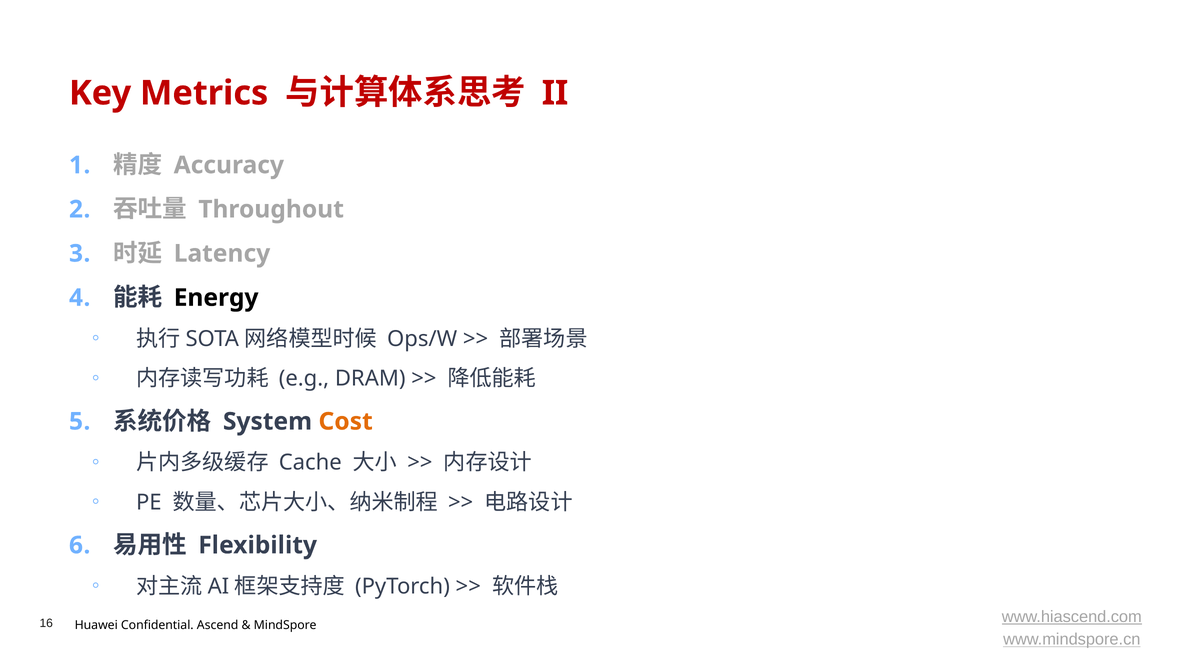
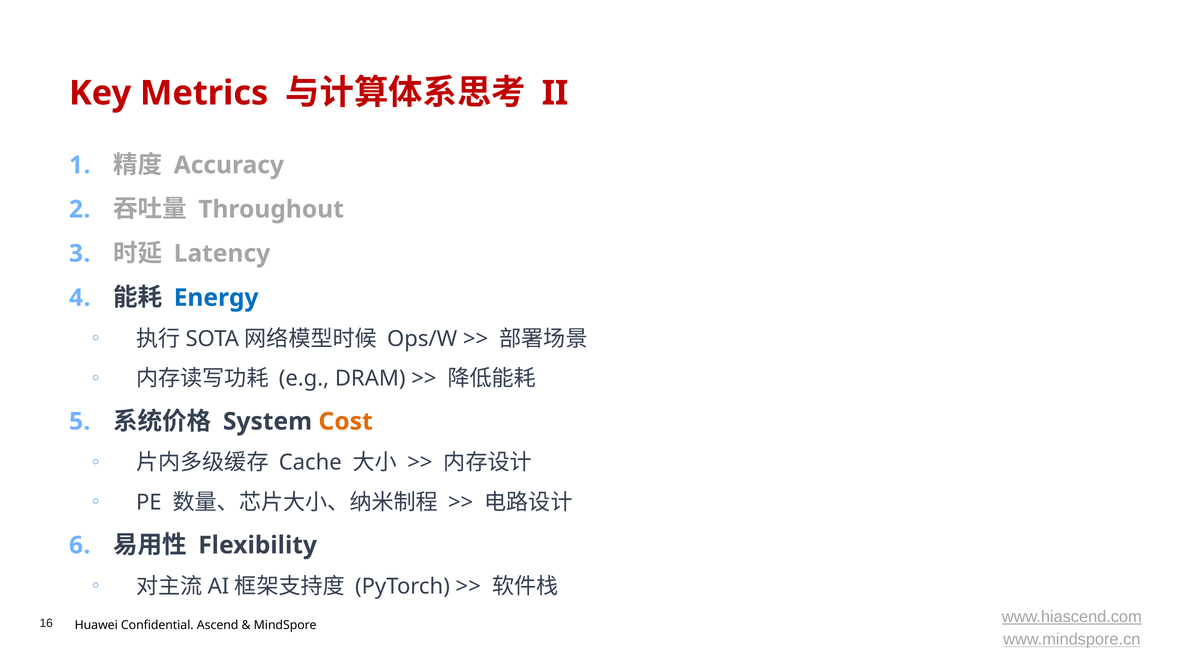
Energy colour: black -> blue (216, 298)
